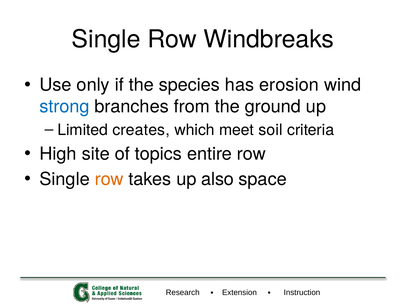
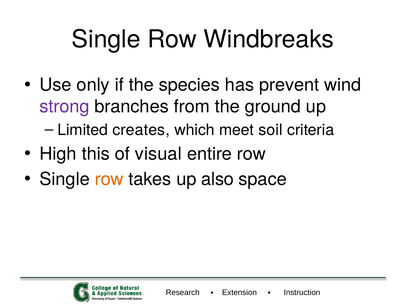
erosion: erosion -> prevent (289, 85)
strong colour: blue -> purple (65, 107)
site: site -> this (96, 154)
topics: topics -> visual (158, 154)
